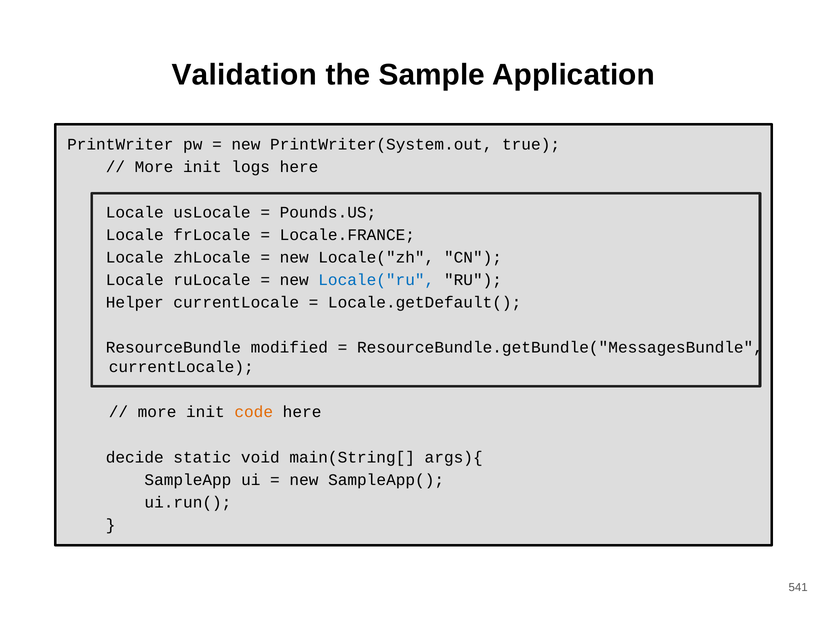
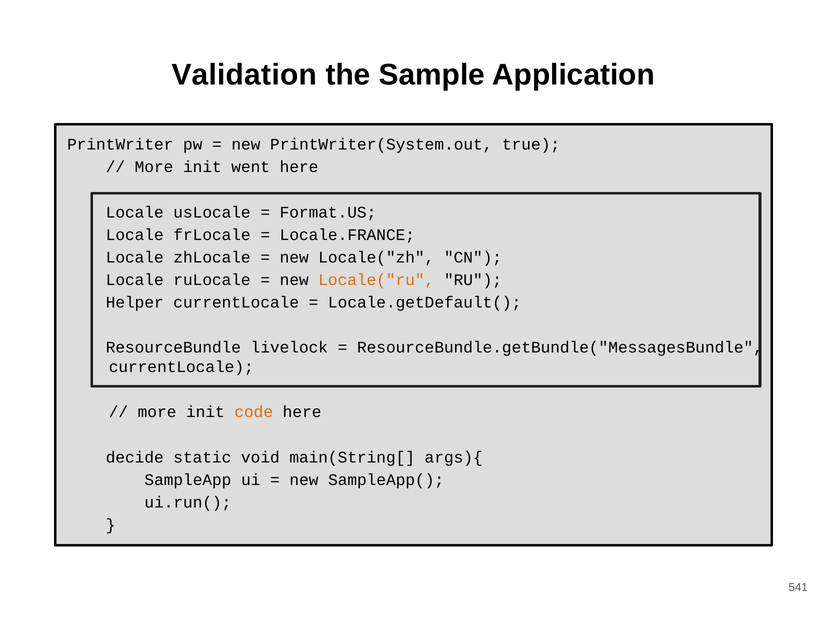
logs: logs -> went (251, 167)
Pounds.US: Pounds.US -> Format.US (328, 212)
Locale("ru colour: blue -> orange (376, 280)
modified: modified -> livelock (289, 347)
